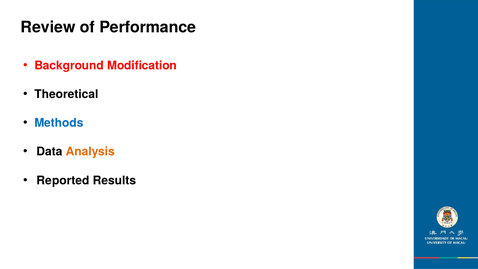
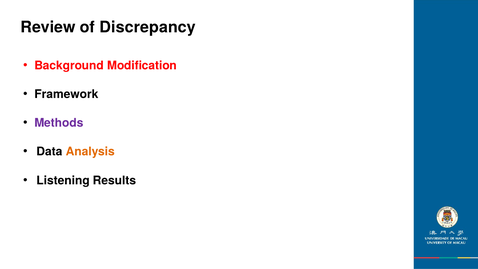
Performance: Performance -> Discrepancy (148, 27)
Theoretical: Theoretical -> Framework (66, 94)
Methods colour: blue -> purple (59, 123)
Reported: Reported -> Listening (63, 180)
